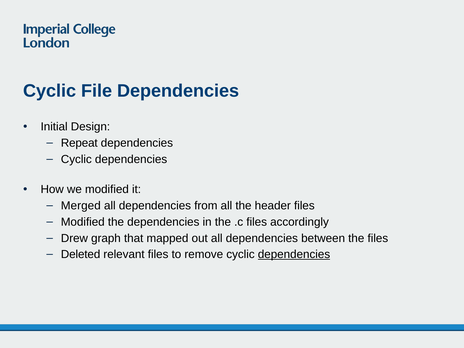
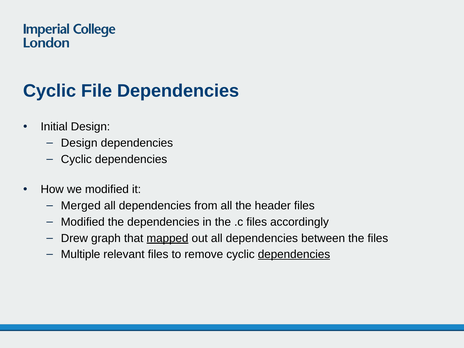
Repeat: Repeat -> Design (79, 143)
mapped underline: none -> present (167, 238)
Deleted: Deleted -> Multiple (81, 254)
